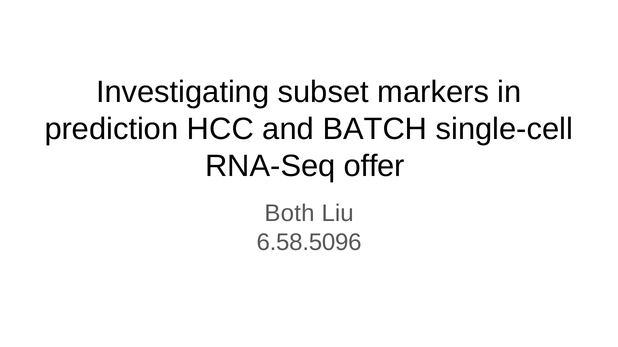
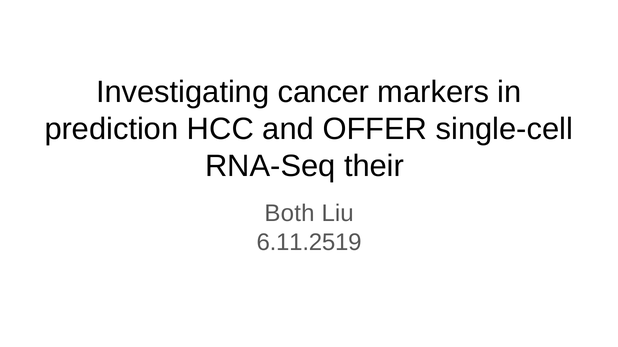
subset: subset -> cancer (324, 92)
BATCH: BATCH -> OFFER (375, 129)
offer: offer -> their (374, 166)
6.58.5096: 6.58.5096 -> 6.11.2519 (309, 243)
